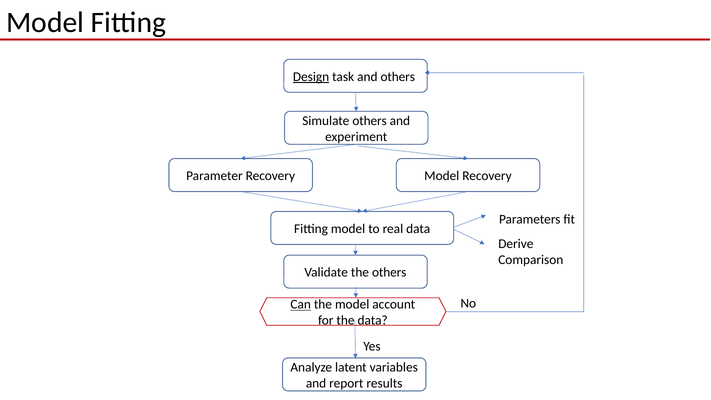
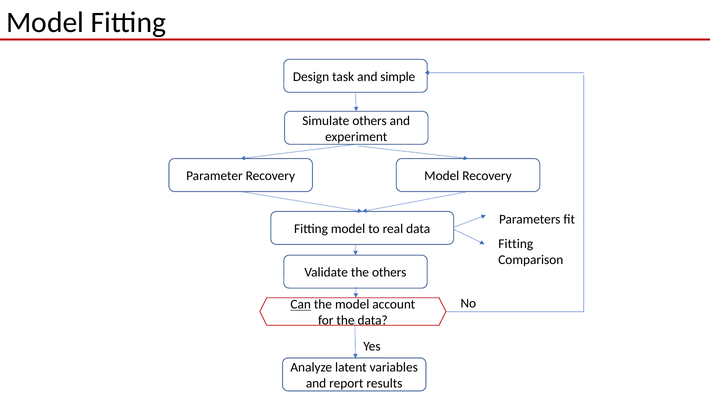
Design underline: present -> none (311, 77)
and others: others -> simple (398, 77)
Derive: Derive -> Fitting (516, 244)
